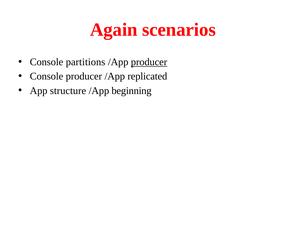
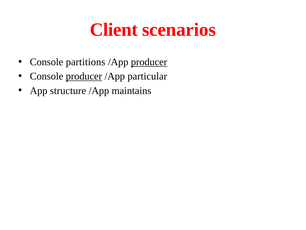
Again: Again -> Client (114, 30)
producer underline: none -> present (84, 76)
replicated: replicated -> particular (147, 76)
beginning: beginning -> maintains (131, 90)
